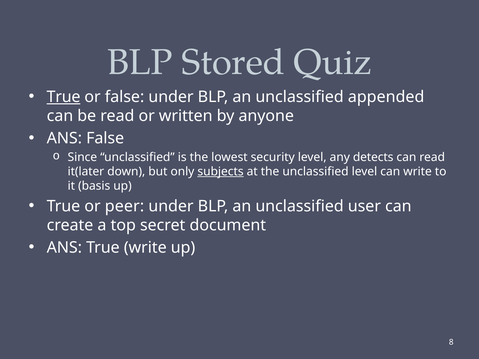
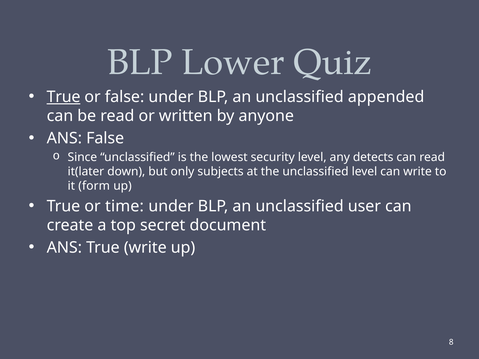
Stored: Stored -> Lower (233, 62)
subjects underline: present -> none (221, 172)
basis: basis -> form (94, 186)
peer: peer -> time (124, 206)
